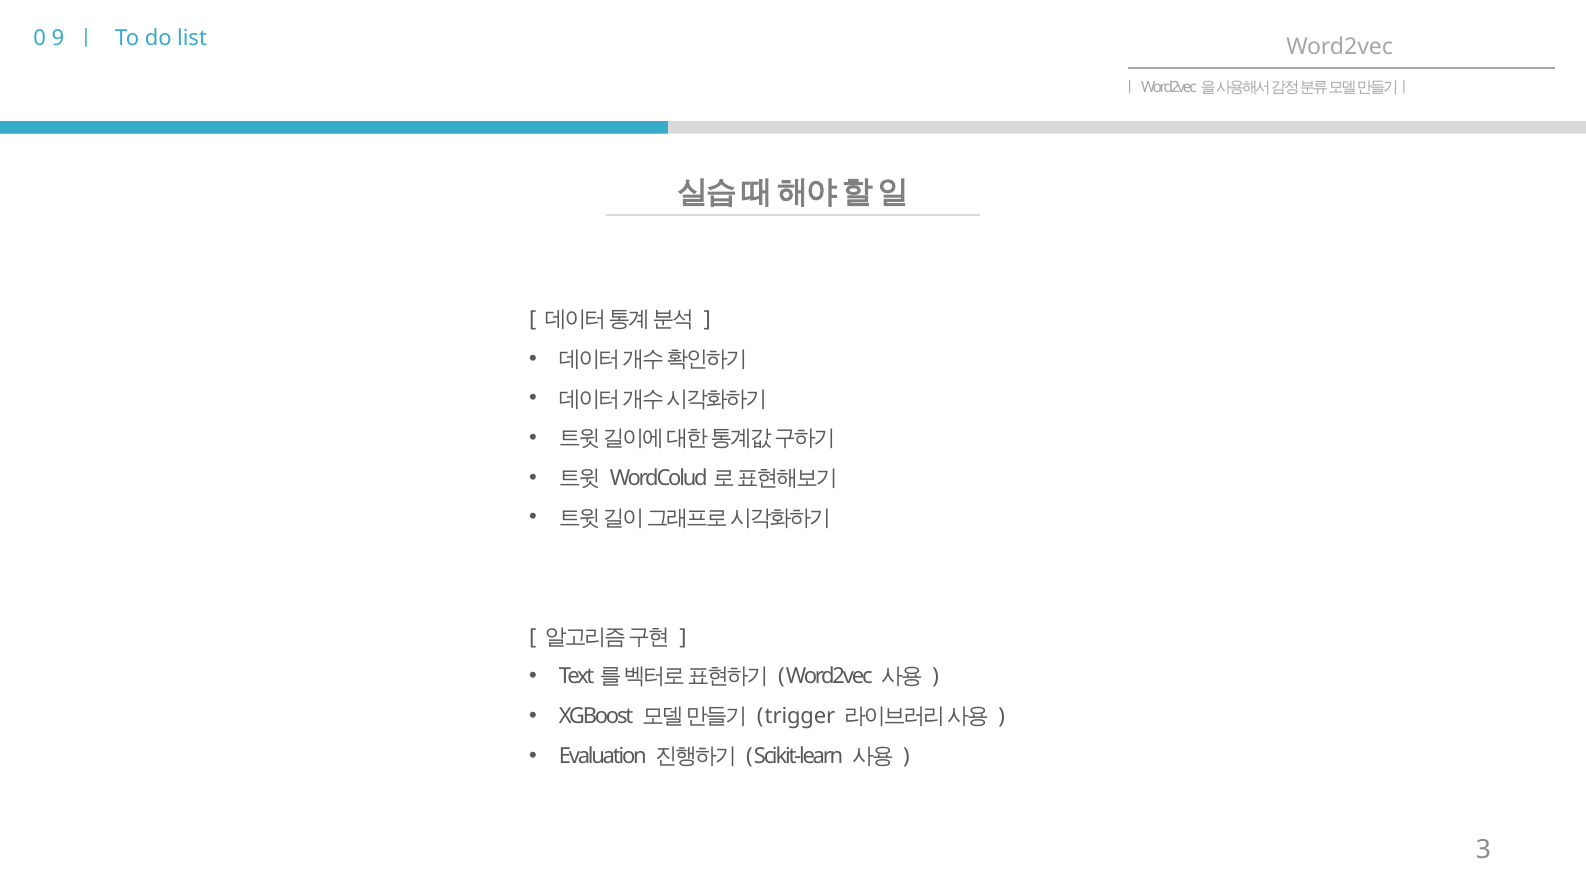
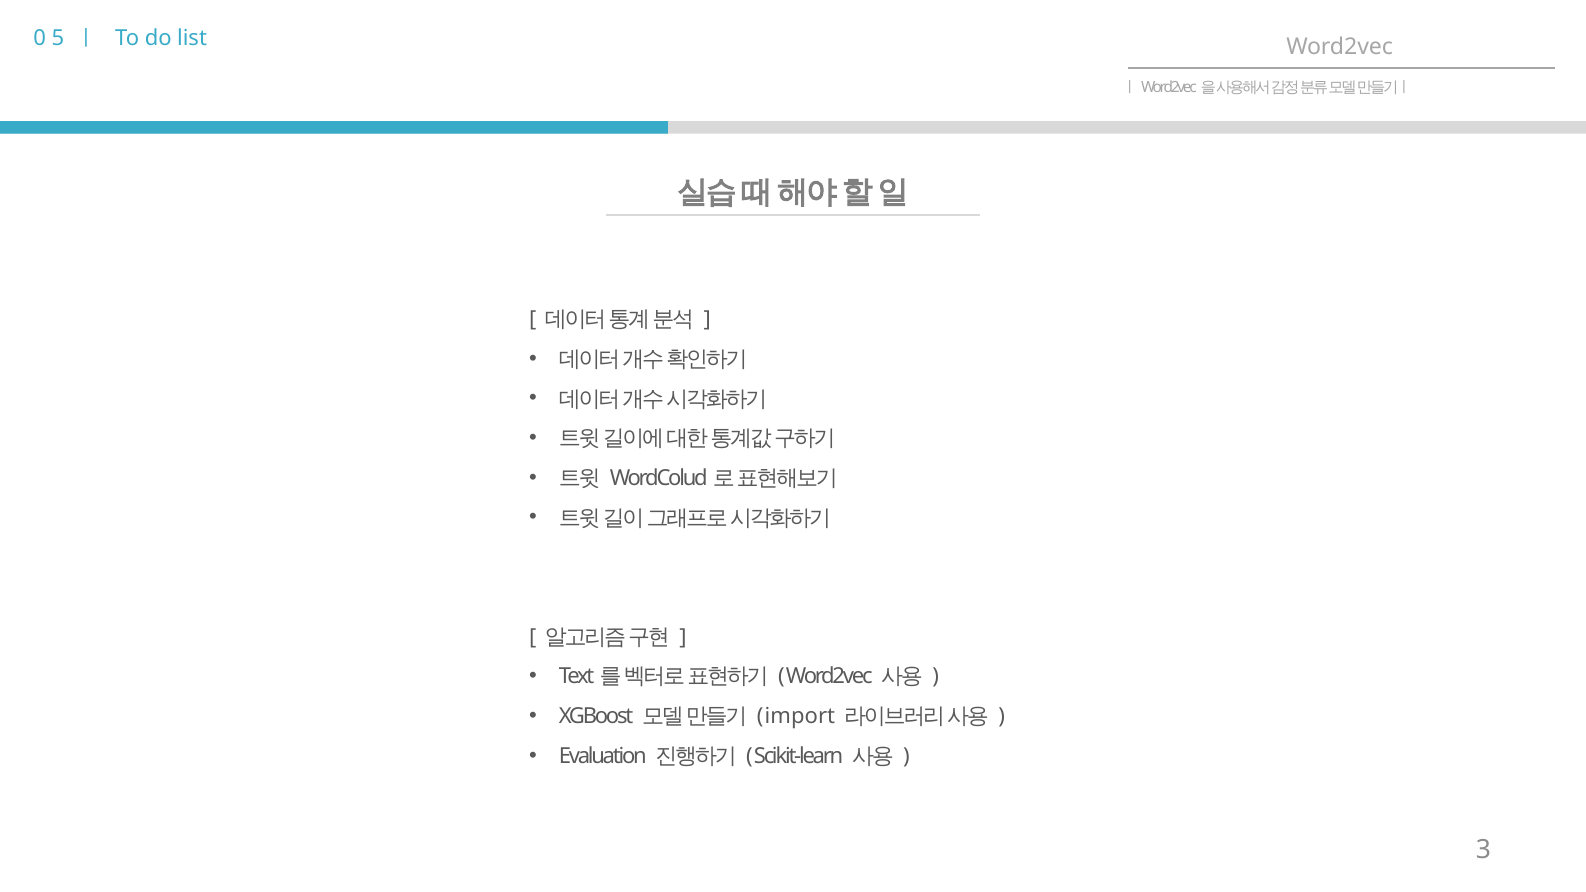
9: 9 -> 5 (58, 39)
trigger: trigger -> import (800, 717)
